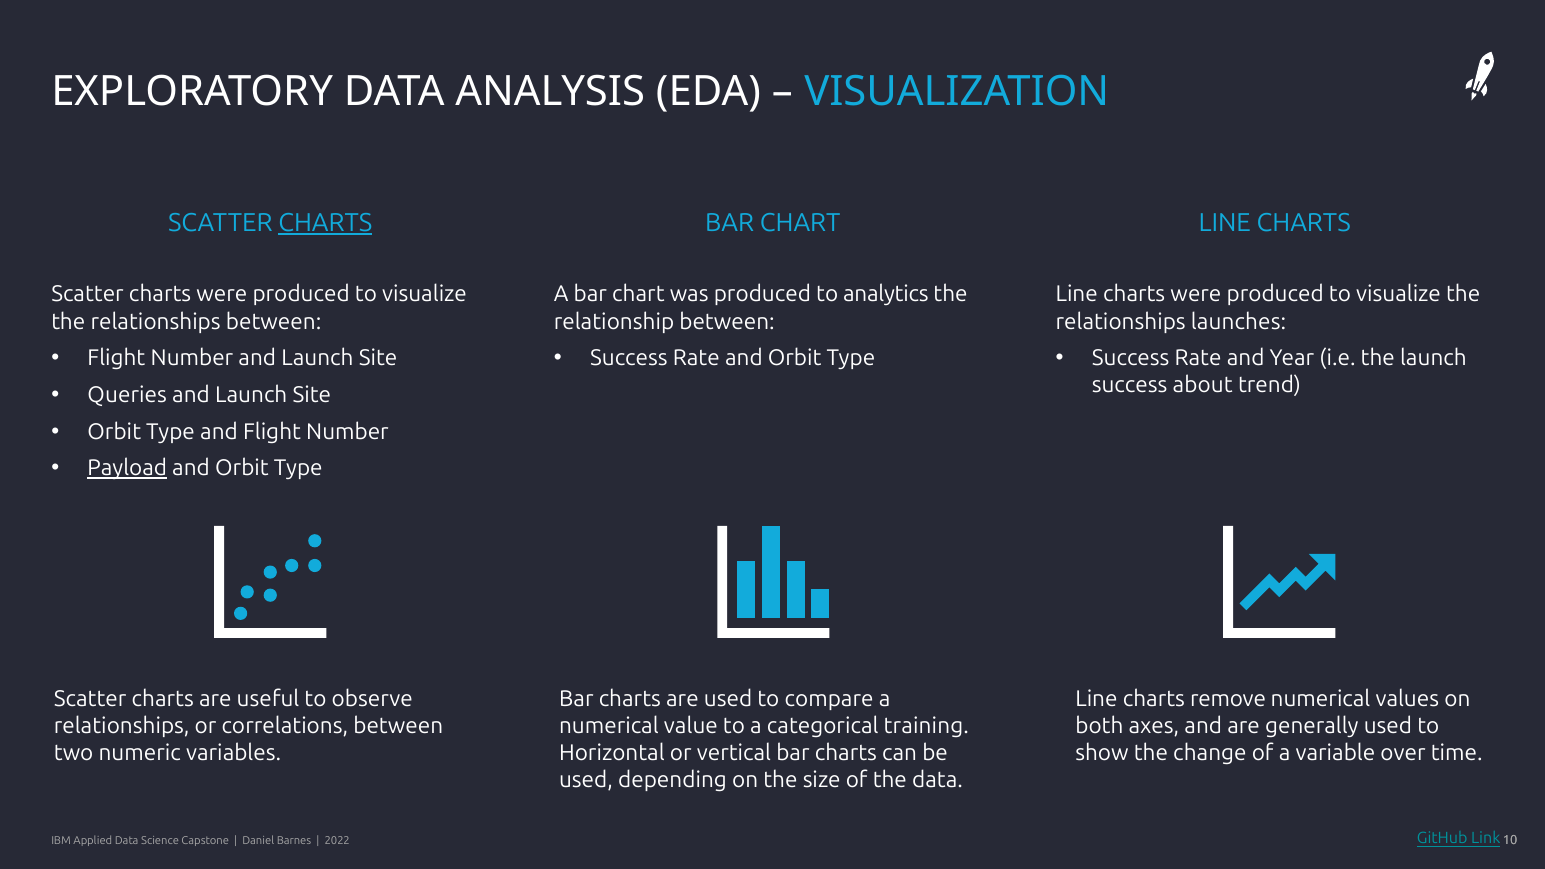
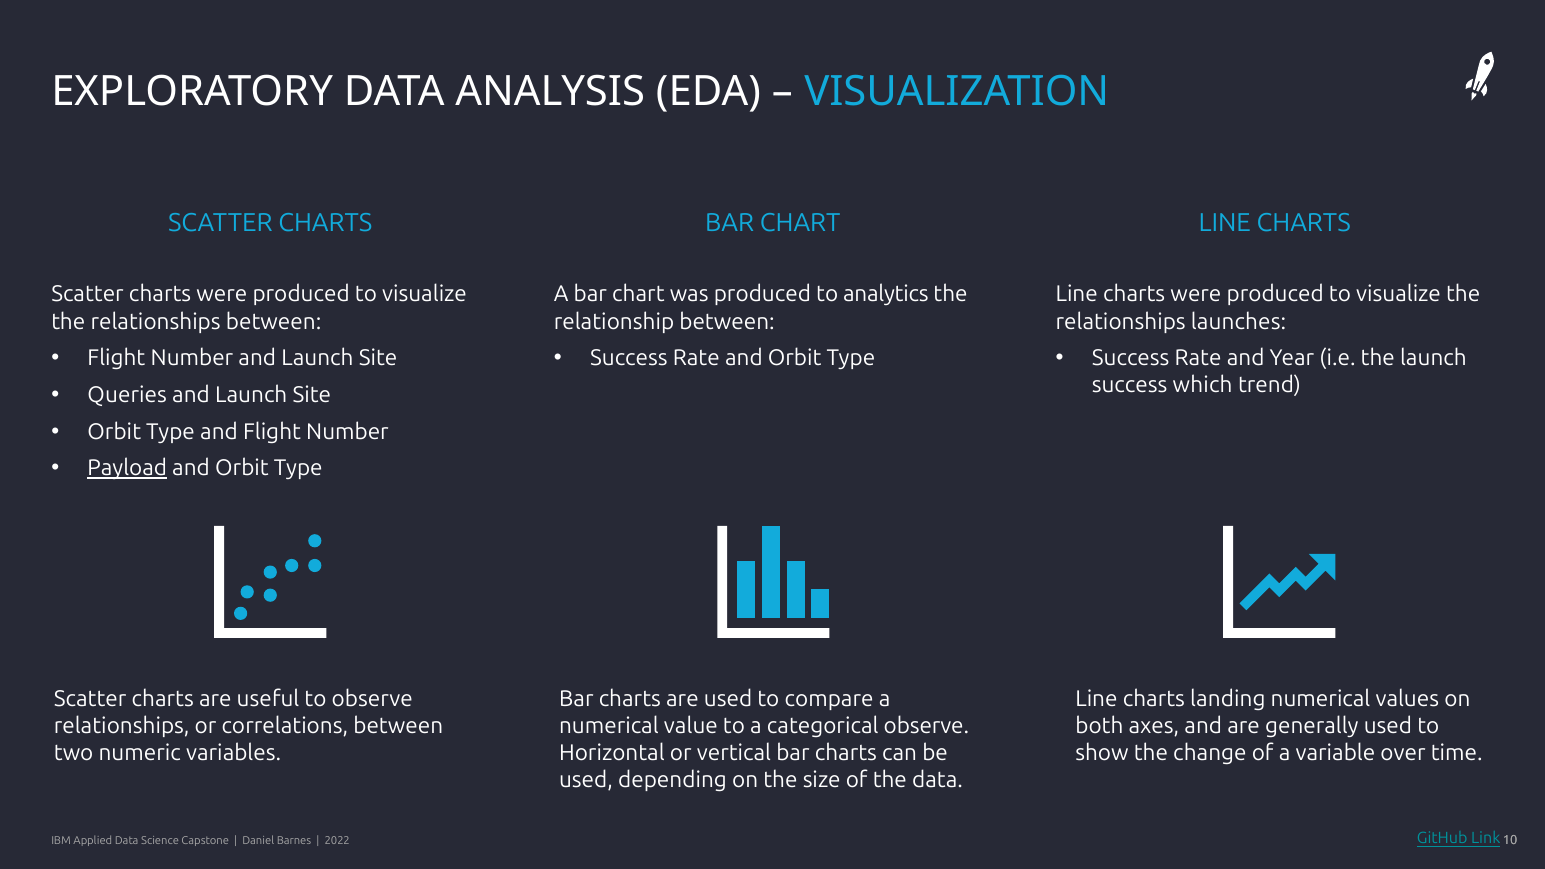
CHARTS underline: present -> none (325, 223)
about: about -> which (1203, 385)
remove: remove -> landing (1228, 699)
categorical training: training -> observe (926, 726)
